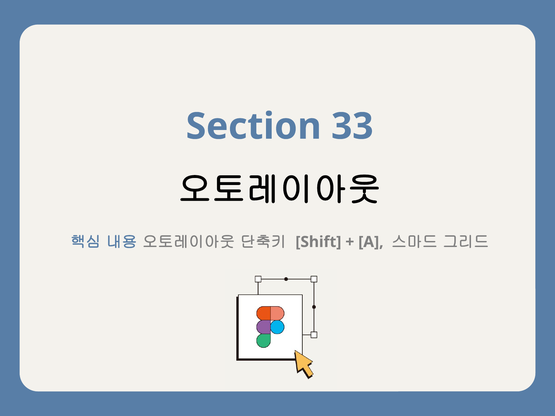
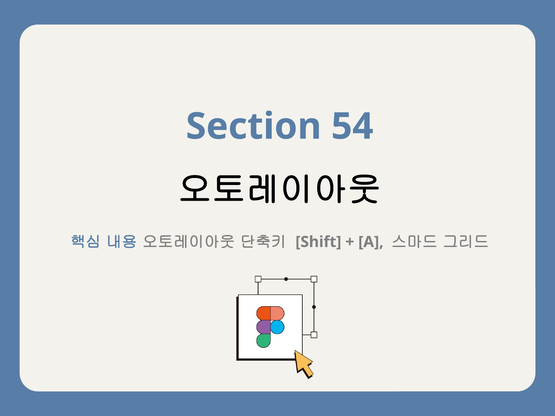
33: 33 -> 54 (352, 127)
